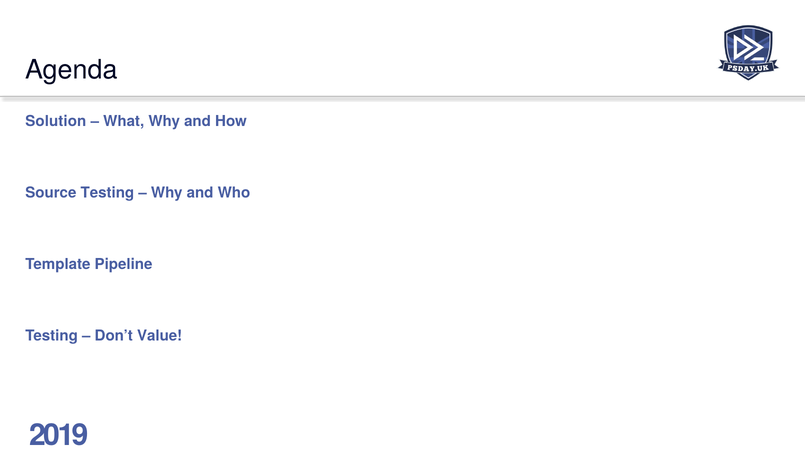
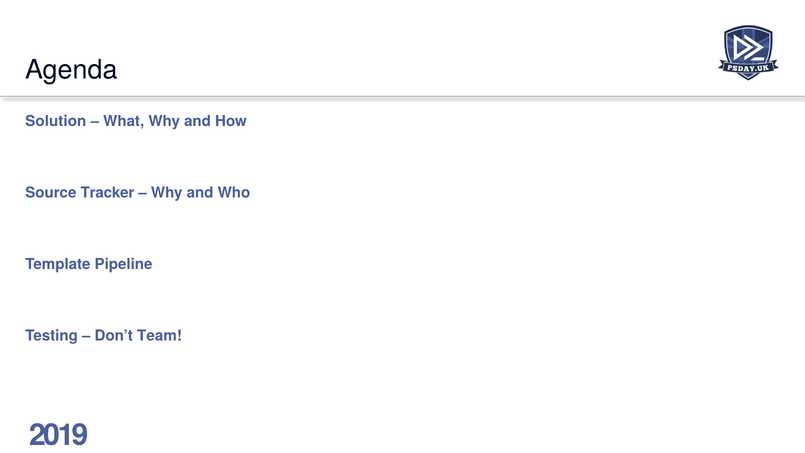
Source Testing: Testing -> Tracker (107, 193)
Value: Value -> Team (160, 336)
